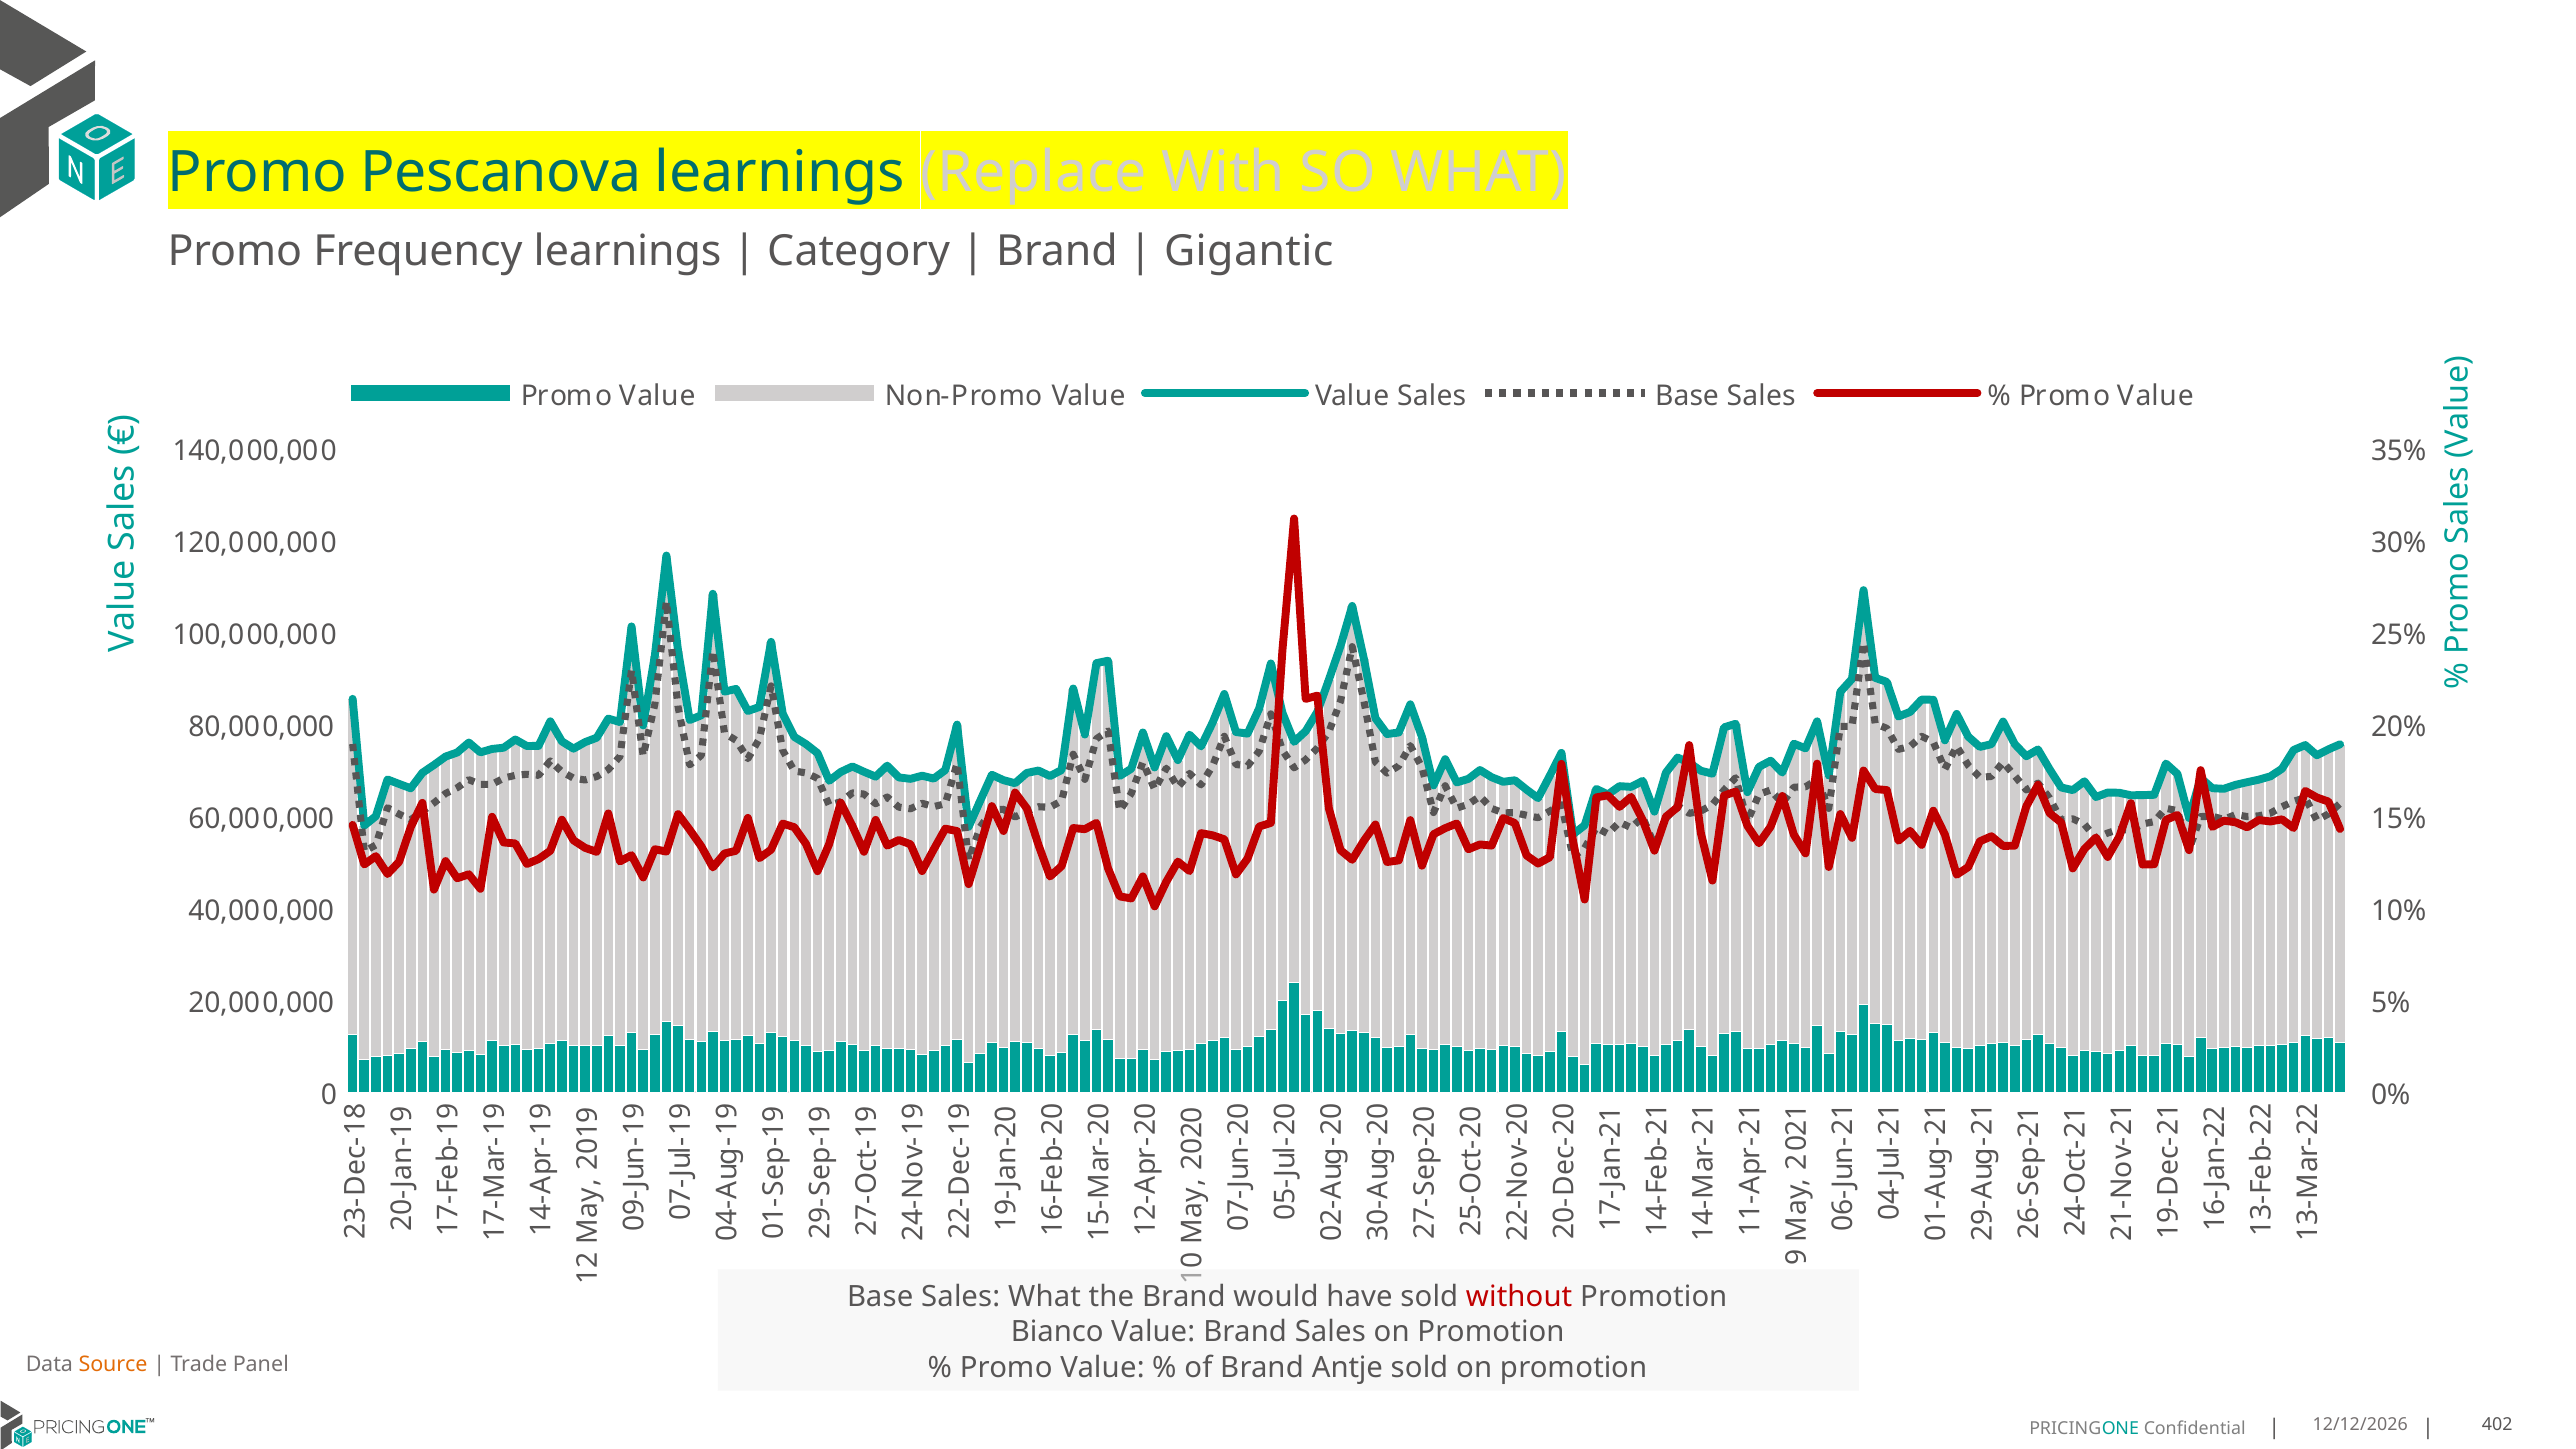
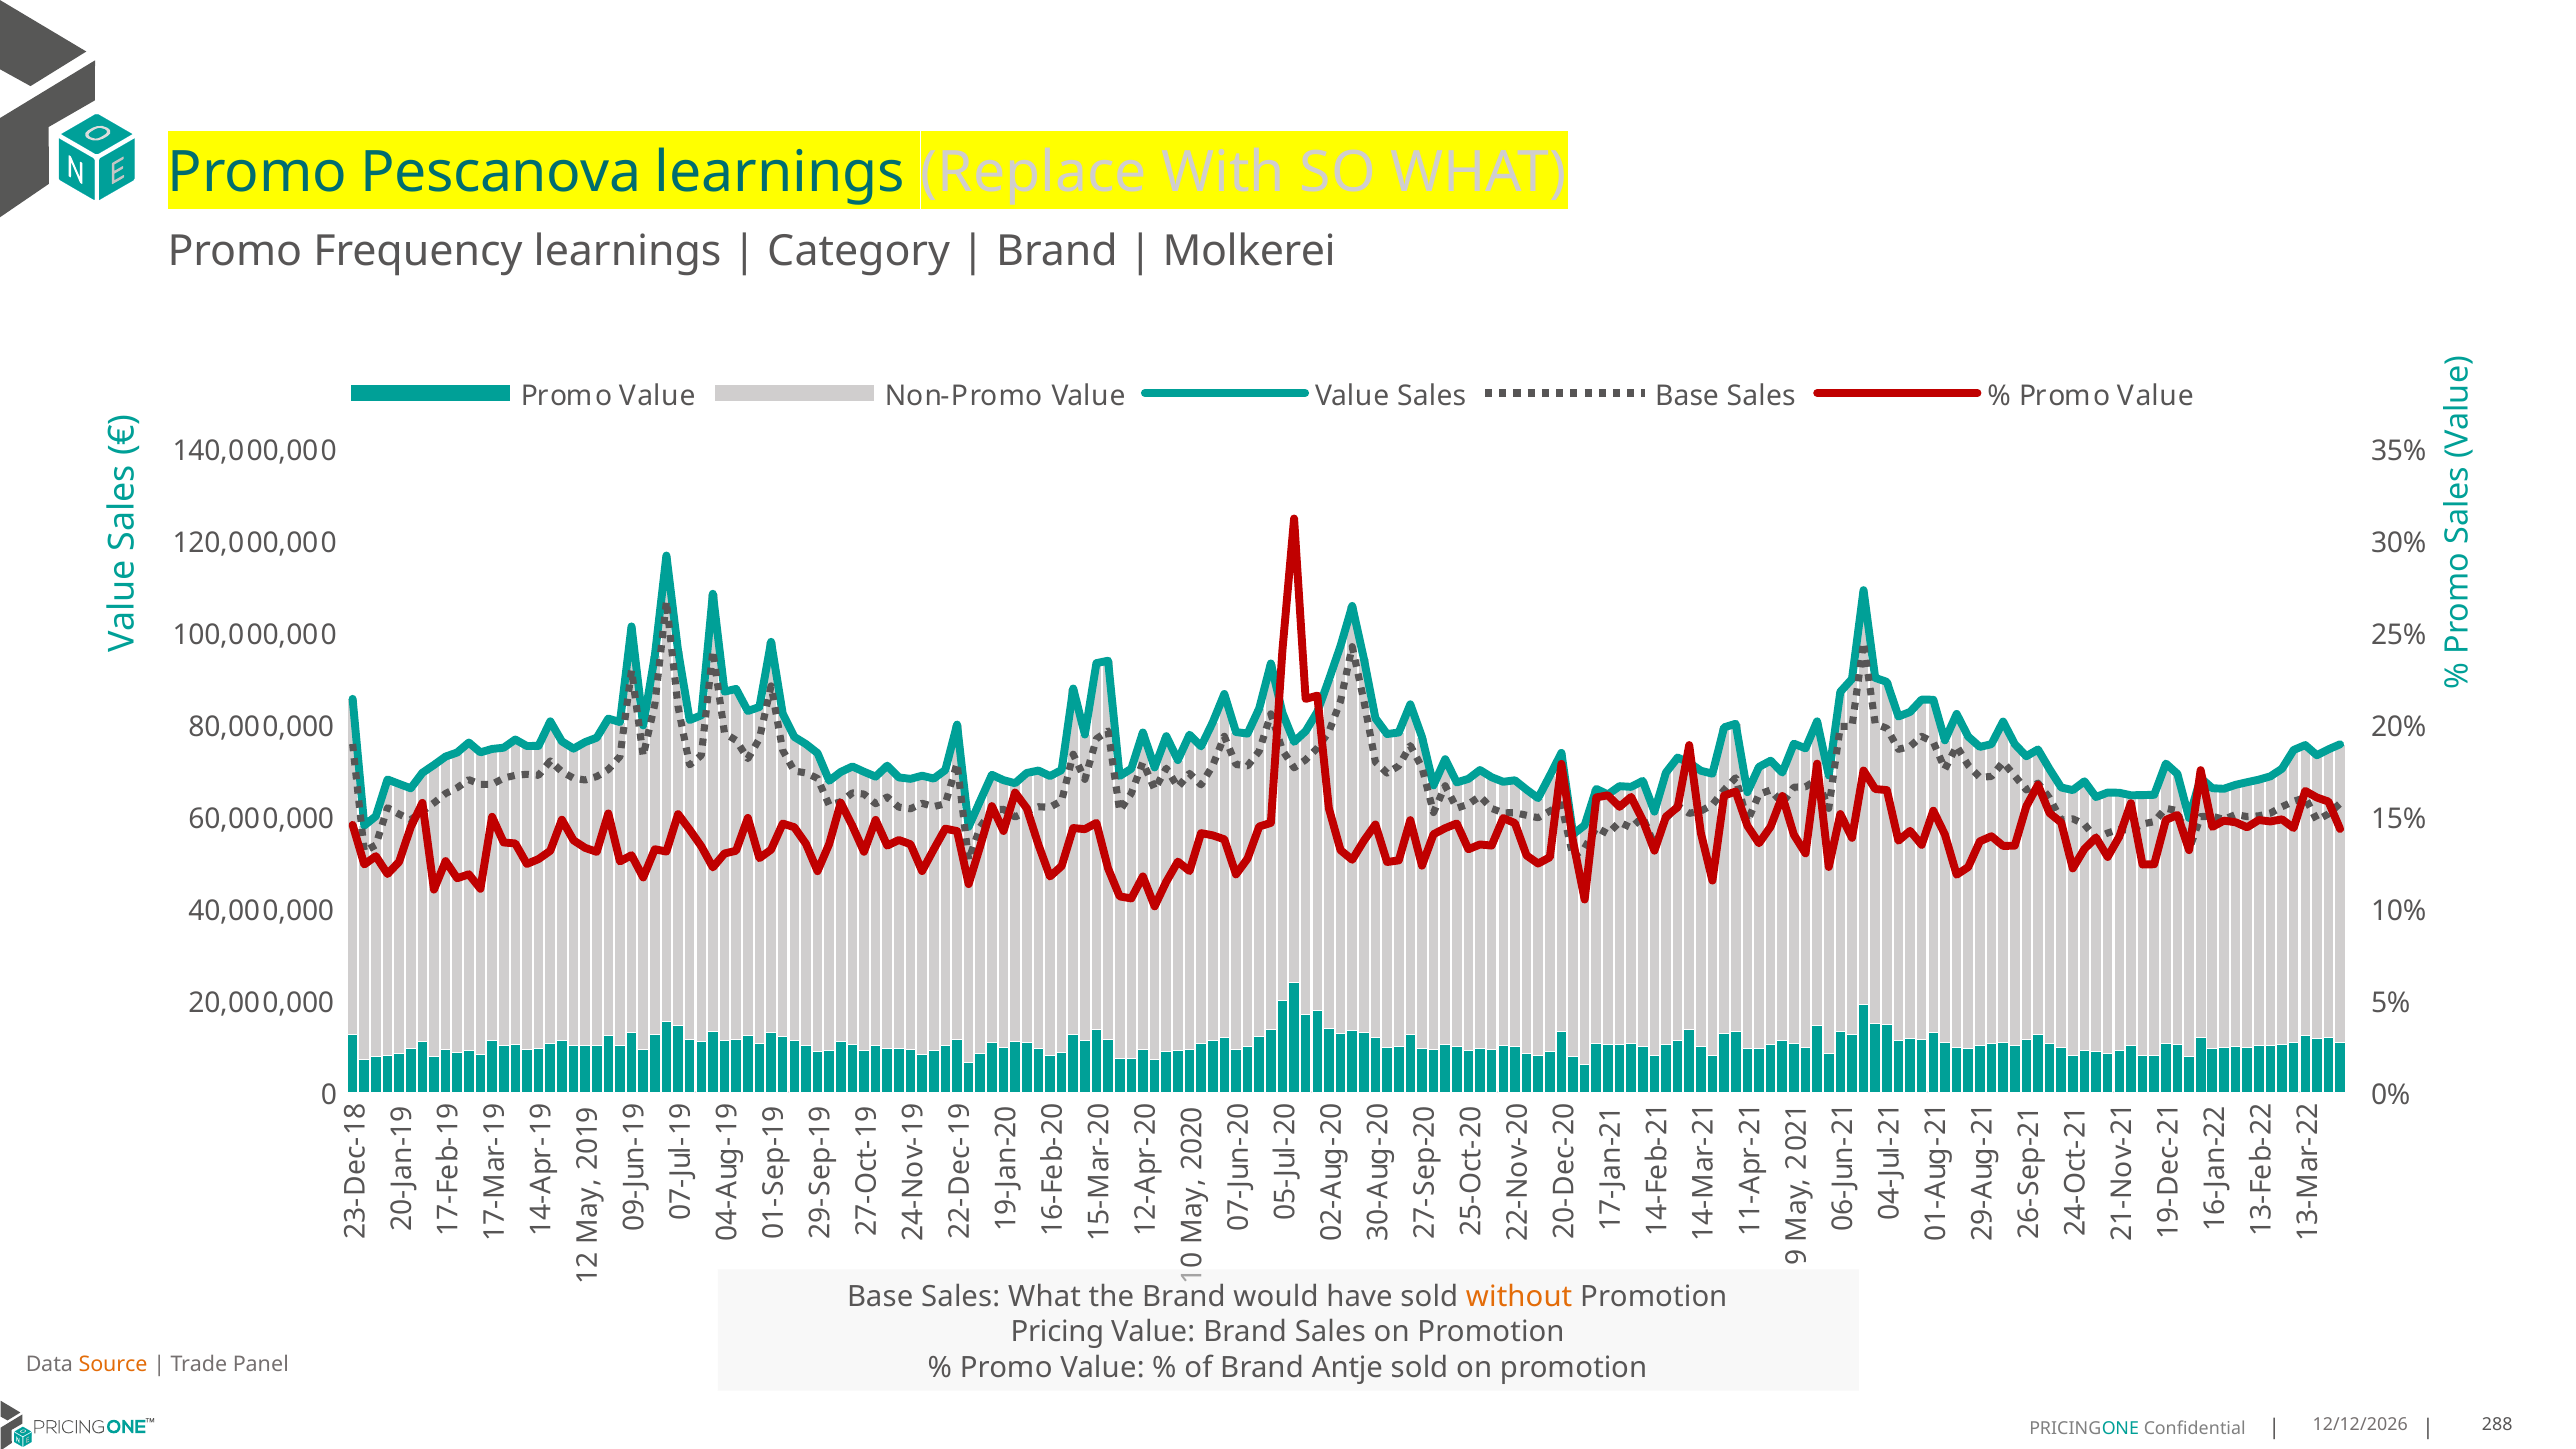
Gigantic: Gigantic -> Molkerei (1249, 251)
without colour: red -> orange (1519, 1297)
Bianco: Bianco -> Pricing (1057, 1332)
402: 402 -> 288 (2497, 1425)
